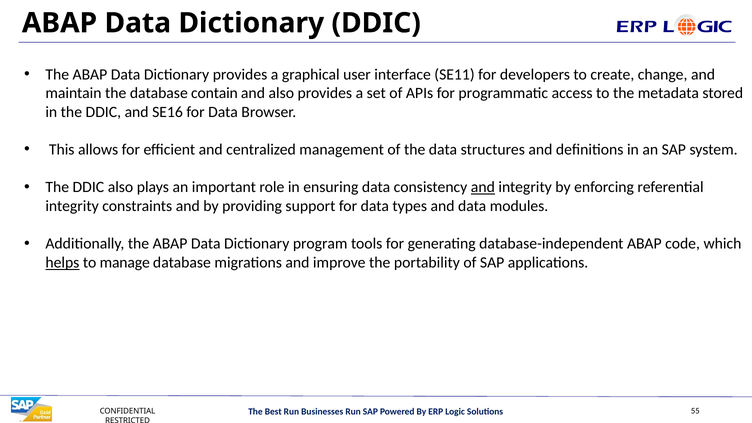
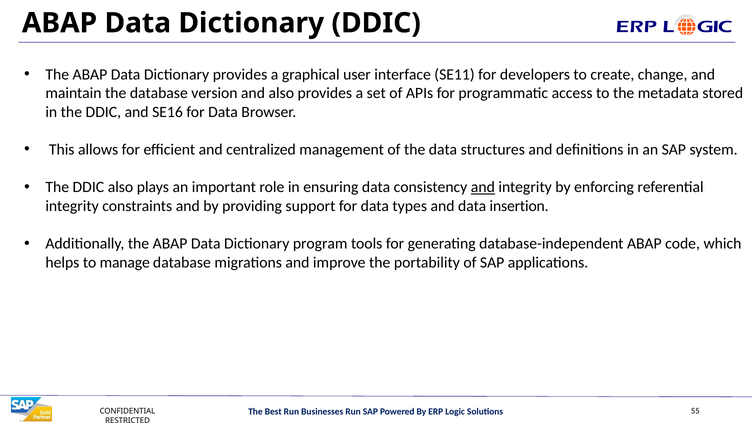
contain: contain -> version (214, 93)
modules: modules -> insertion (519, 206)
helps underline: present -> none (62, 263)
